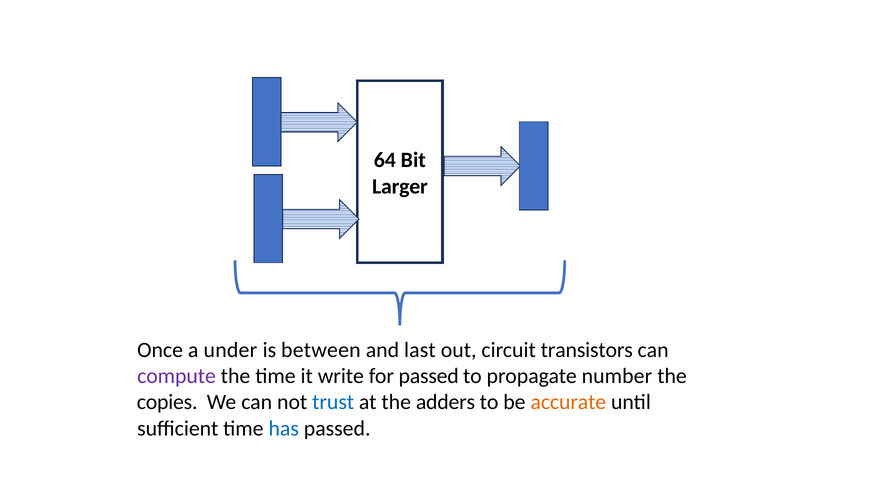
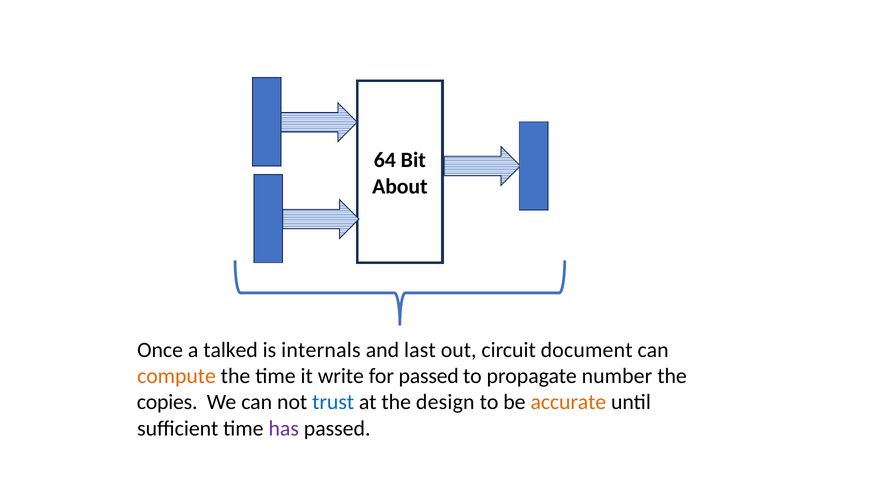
Larger: Larger -> About (400, 186)
under: under -> talked (231, 349)
between: between -> internals (321, 349)
transistors: transistors -> document (587, 349)
compute colour: purple -> orange (177, 376)
adders: adders -> design (445, 402)
has colour: blue -> purple (284, 428)
